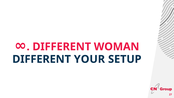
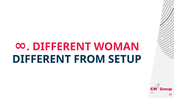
YOUR: YOUR -> FROM (90, 59)
